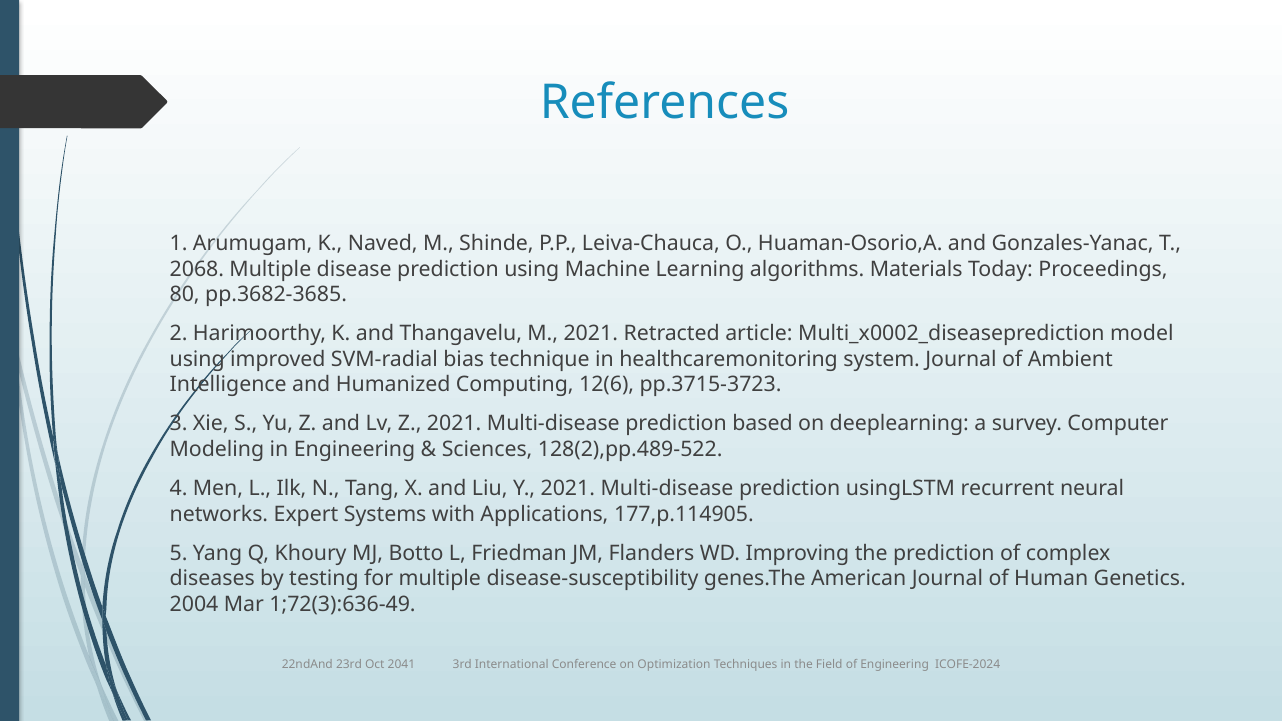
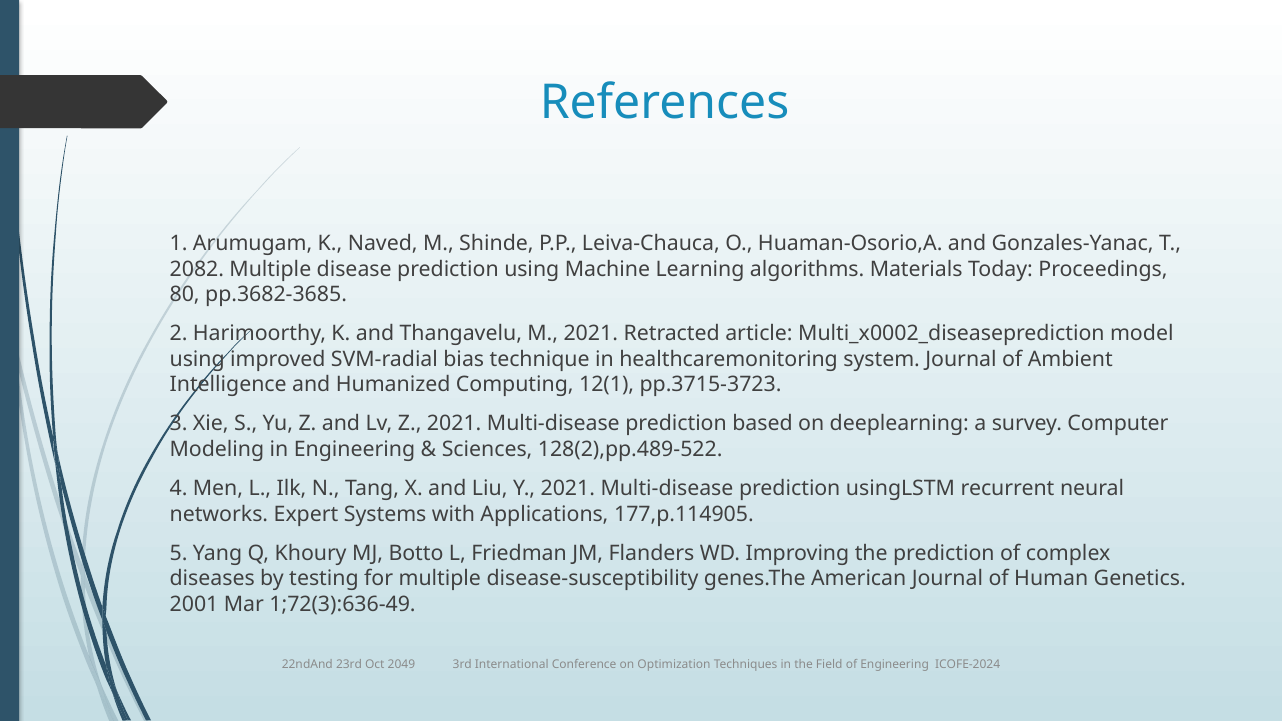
2068: 2068 -> 2082 (197, 269)
12(6: 12(6 -> 12(1 (607, 385)
2004: 2004 -> 2001 (194, 604)
2041: 2041 -> 2049 (401, 664)
